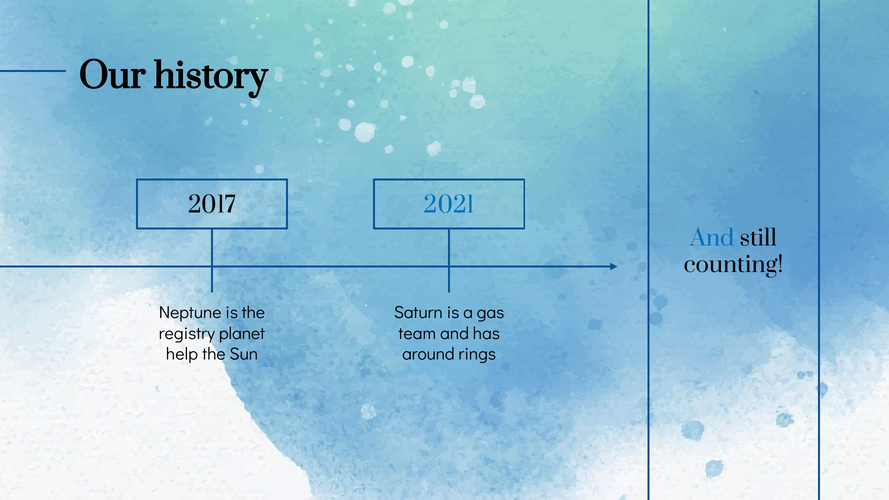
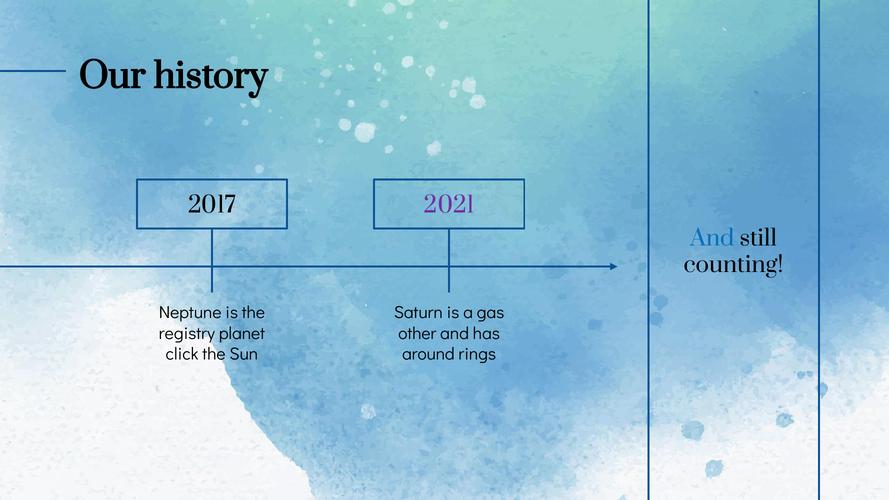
2021 colour: blue -> purple (449, 206)
team: team -> other (417, 334)
help: help -> click (182, 354)
